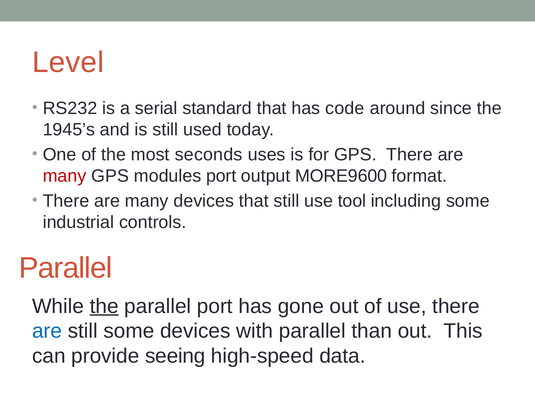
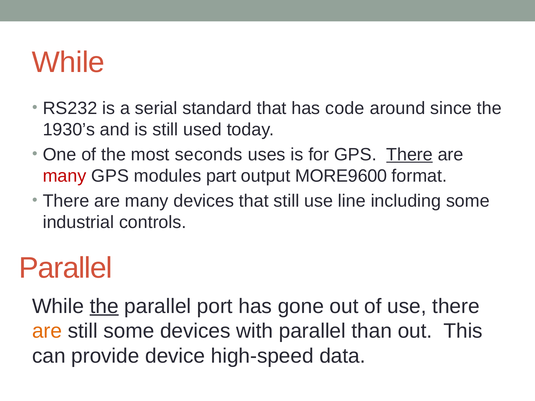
Level: Level -> While (68, 62)
1945’s: 1945’s -> 1930’s (69, 130)
There underline: none -> present (410, 155)
modules port: port -> part (221, 176)
tool: tool -> line (352, 201)
are colour: blue -> orange (47, 331)
seeing: seeing -> device (175, 356)
